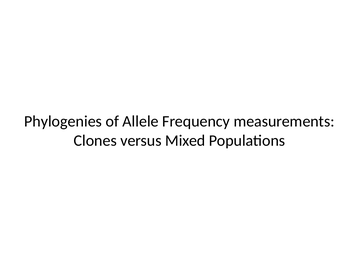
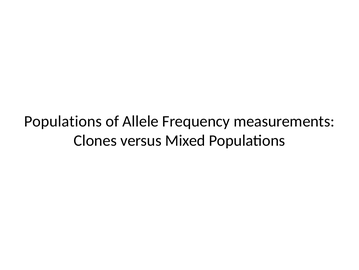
Phylogenies: Phylogenies -> Populations (63, 121)
